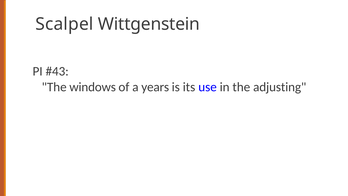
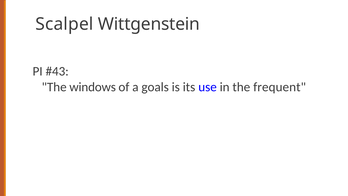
years: years -> goals (155, 87)
adjusting: adjusting -> frequent (280, 87)
